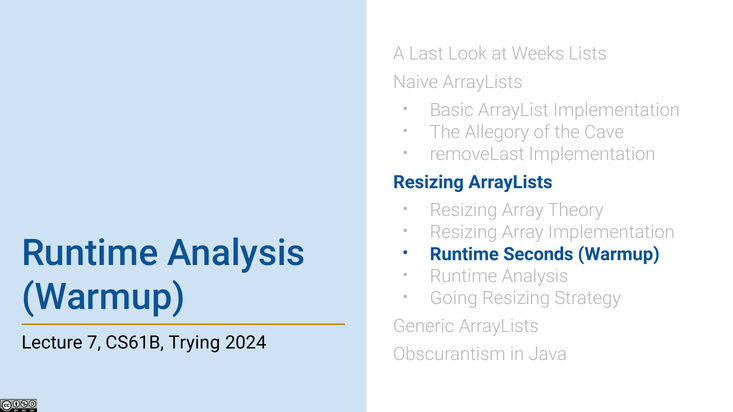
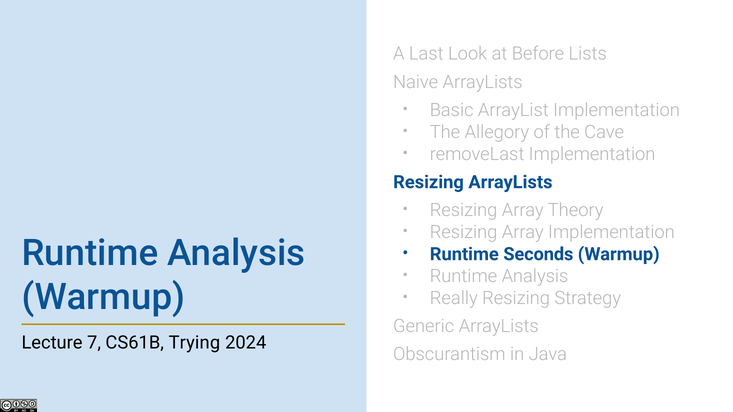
Weeks: Weeks -> Before (538, 54)
Going: Going -> Really (454, 298)
